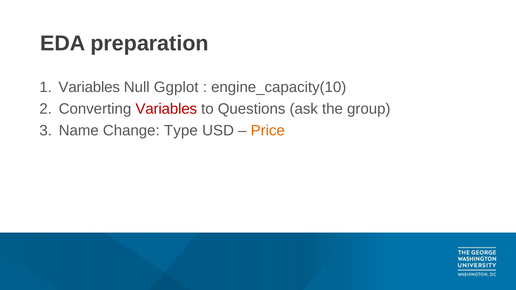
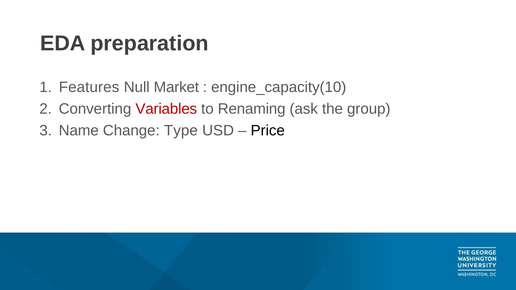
Variables: Variables -> Features (89, 87)
Ggplot: Ggplot -> Market (176, 87)
Questions: Questions -> Renaming (252, 109)
Price colour: orange -> black (268, 131)
